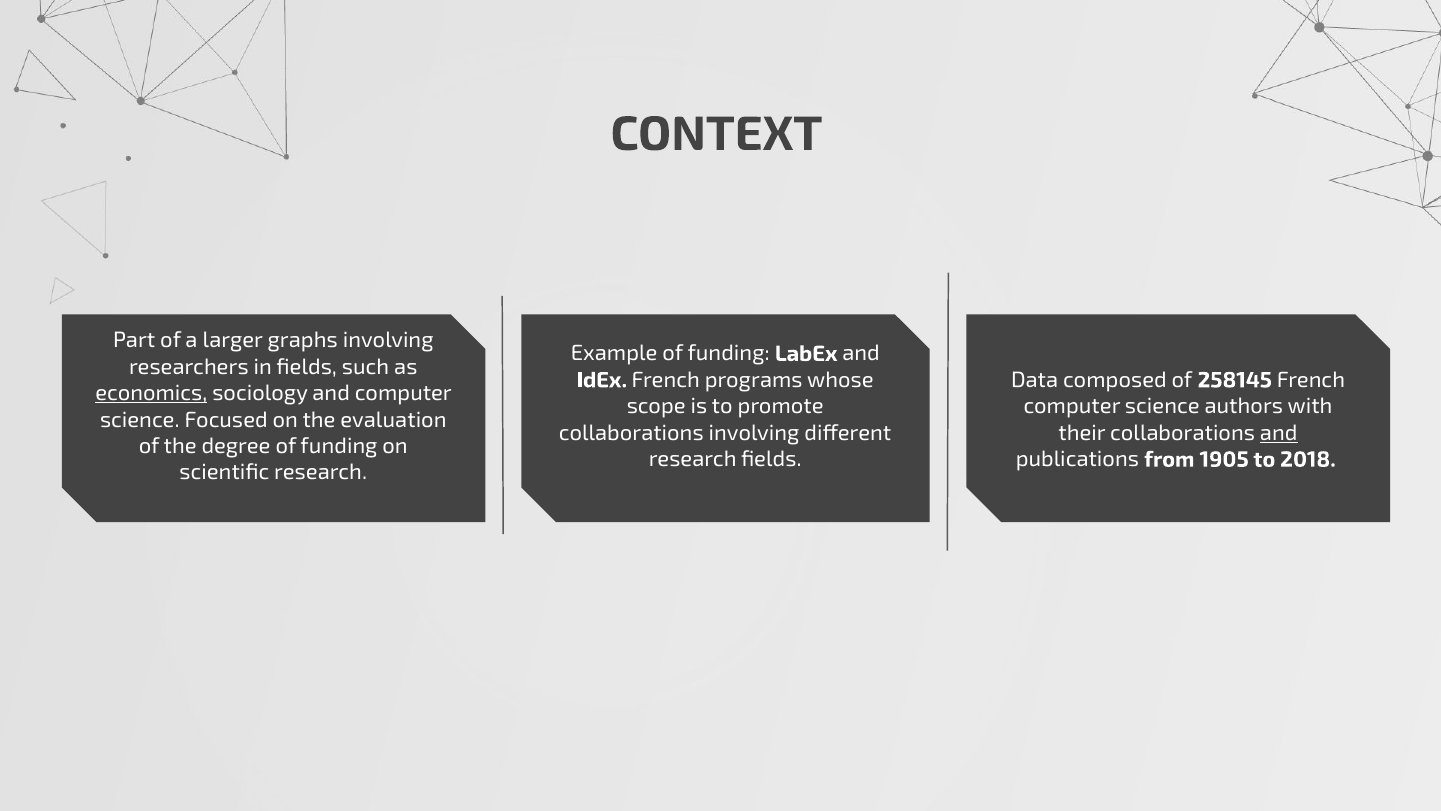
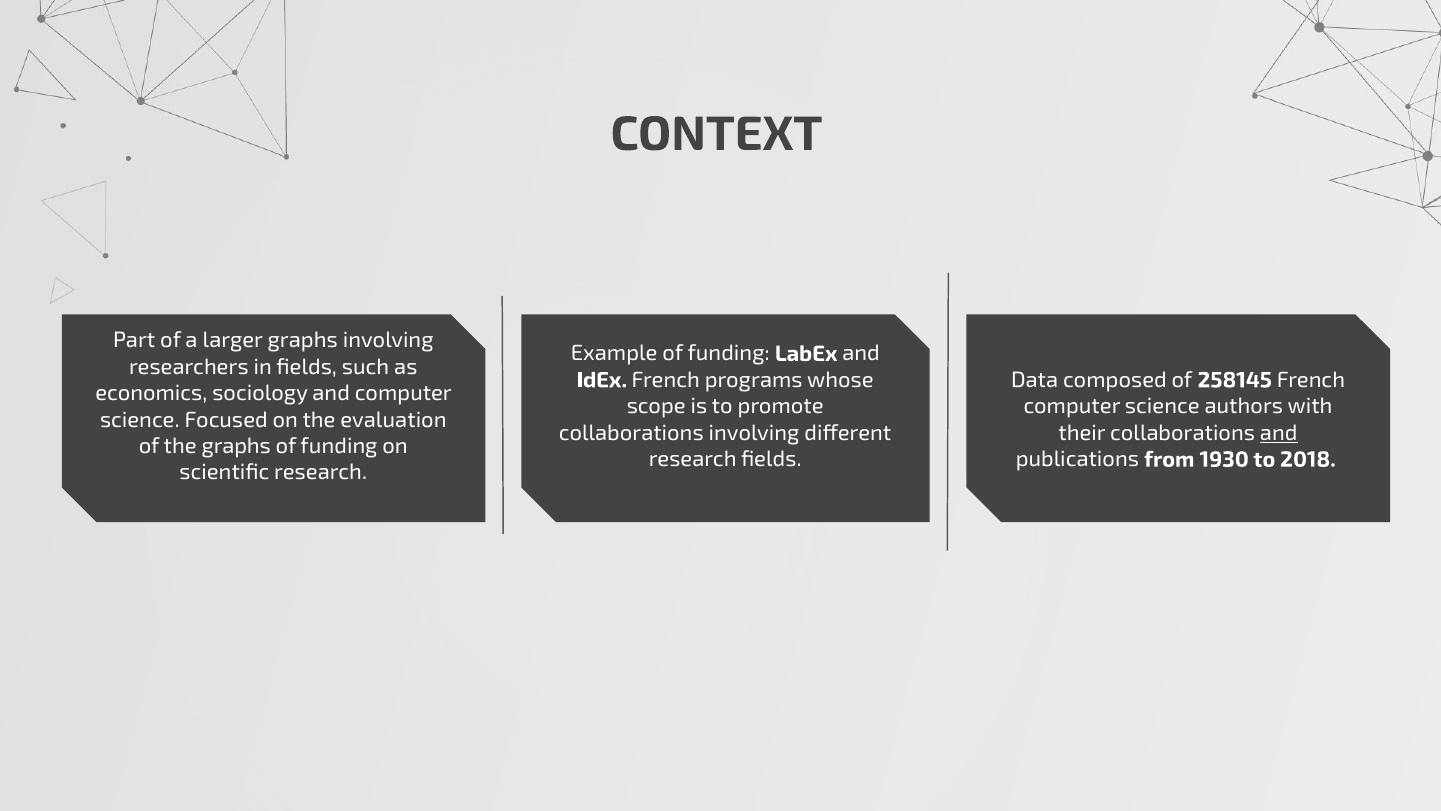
economics underline: present -> none (151, 393)
the degree: degree -> graphs (236, 446)
1905: 1905 -> 1930 (1224, 459)
